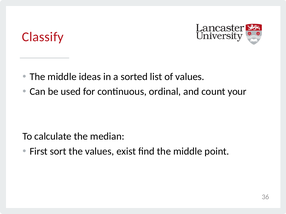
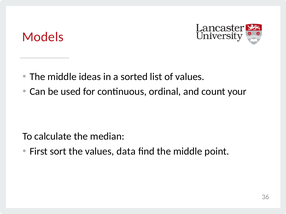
Classify: Classify -> Models (43, 37)
exist: exist -> data (126, 152)
